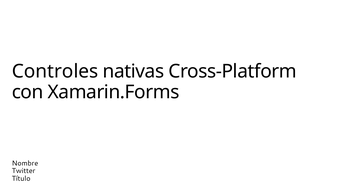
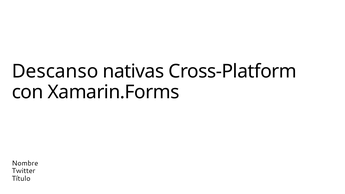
Controles: Controles -> Descanso (55, 71)
